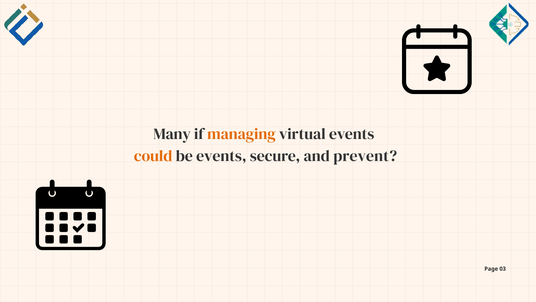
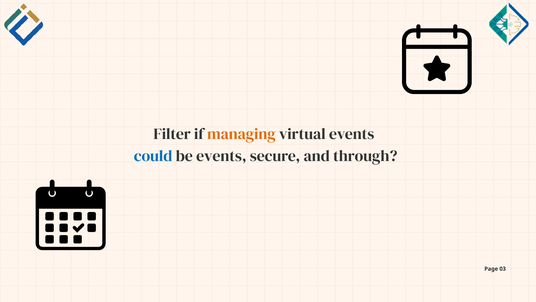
Many: Many -> Filter (172, 134)
could colour: orange -> blue (153, 156)
prevent: prevent -> through (365, 156)
